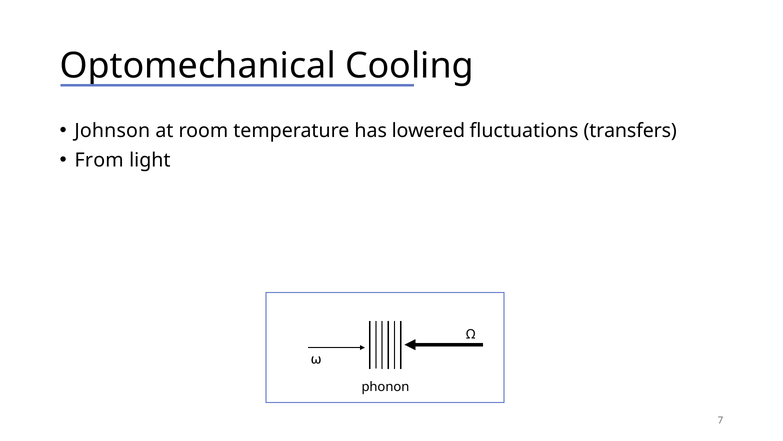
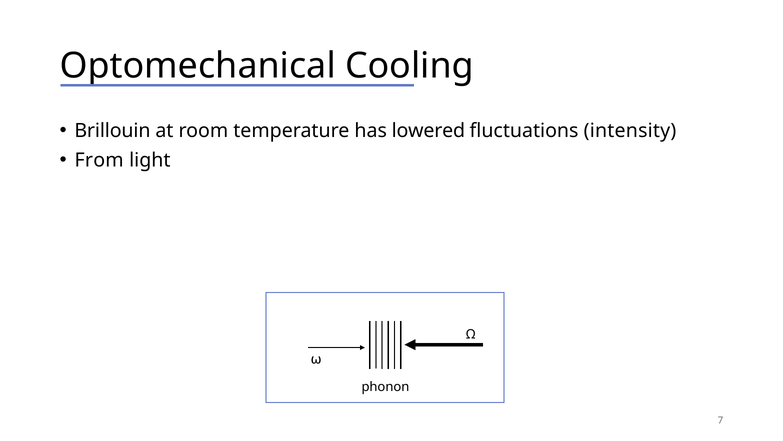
Johnson: Johnson -> Brillouin (112, 131)
transfers: transfers -> intensity (630, 131)
